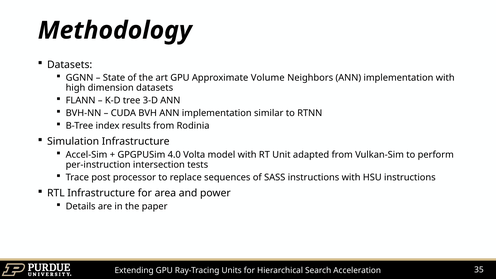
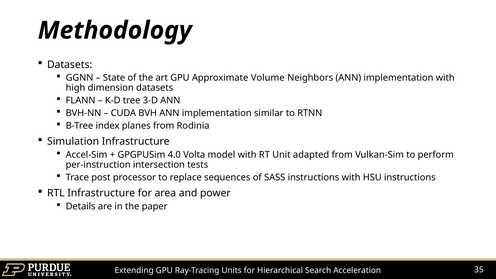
results: results -> planes (136, 126)
